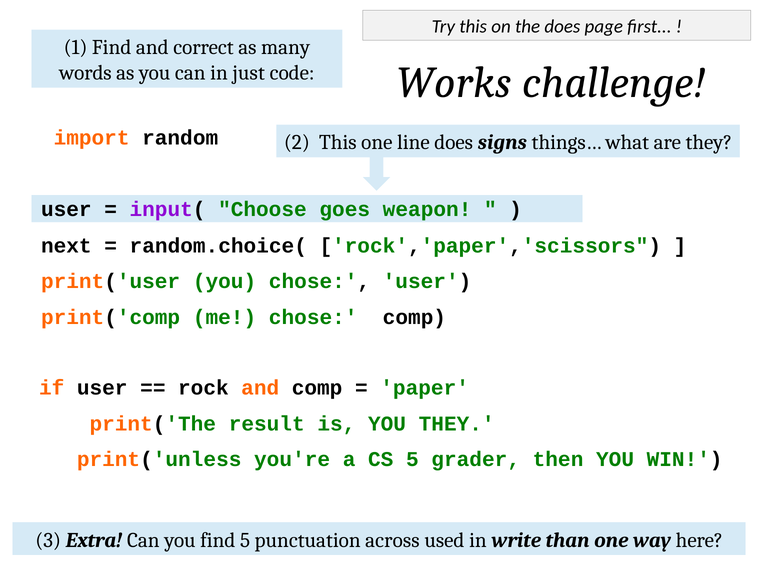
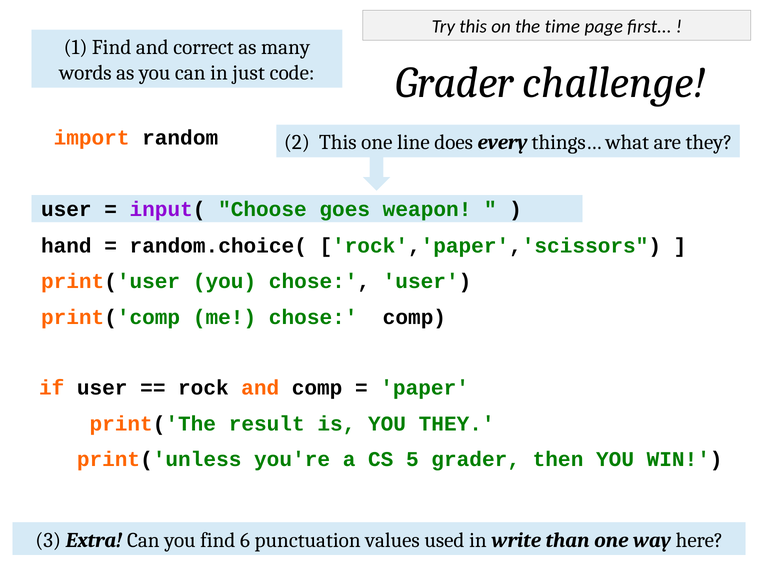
the does: does -> time (562, 27)
Works: Works -> Grader (454, 83)
signs: signs -> every (503, 143)
next: next -> hand (66, 246)
find 5: 5 -> 6 (245, 541)
across: across -> values (392, 541)
